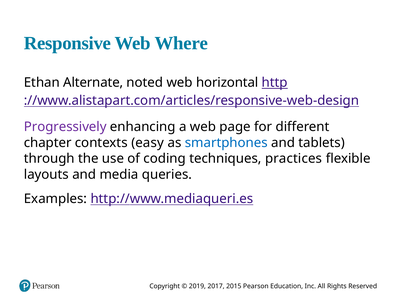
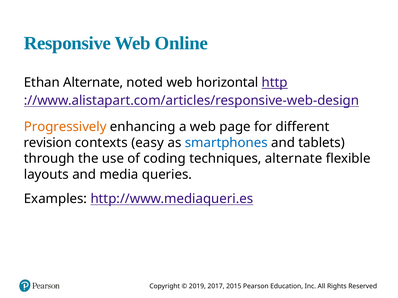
Where: Where -> Online (181, 43)
Progressively colour: purple -> orange (65, 127)
chapter: chapter -> revision (48, 143)
techniques practices: practices -> alternate (294, 159)
